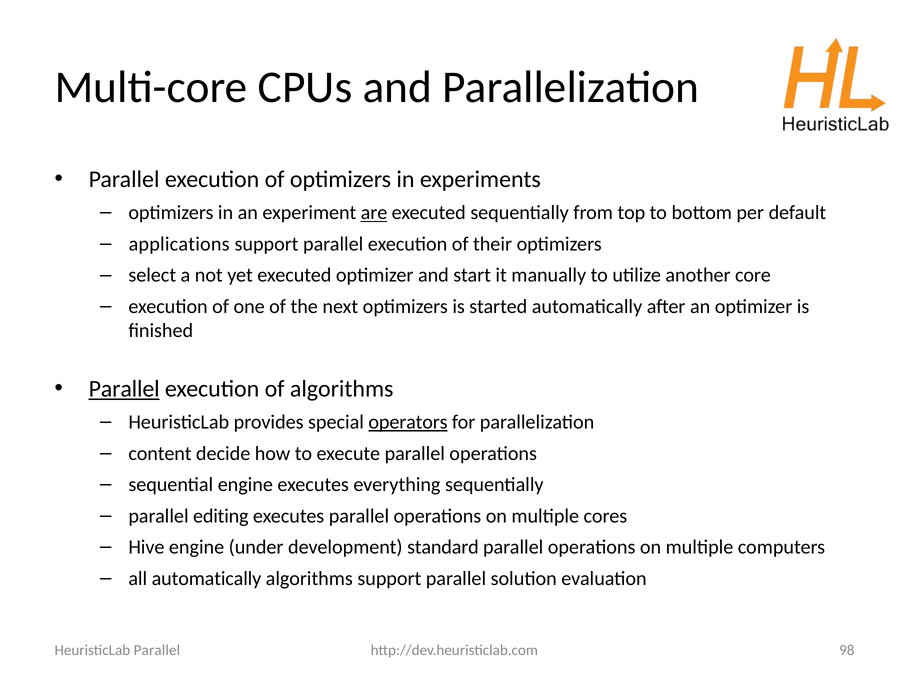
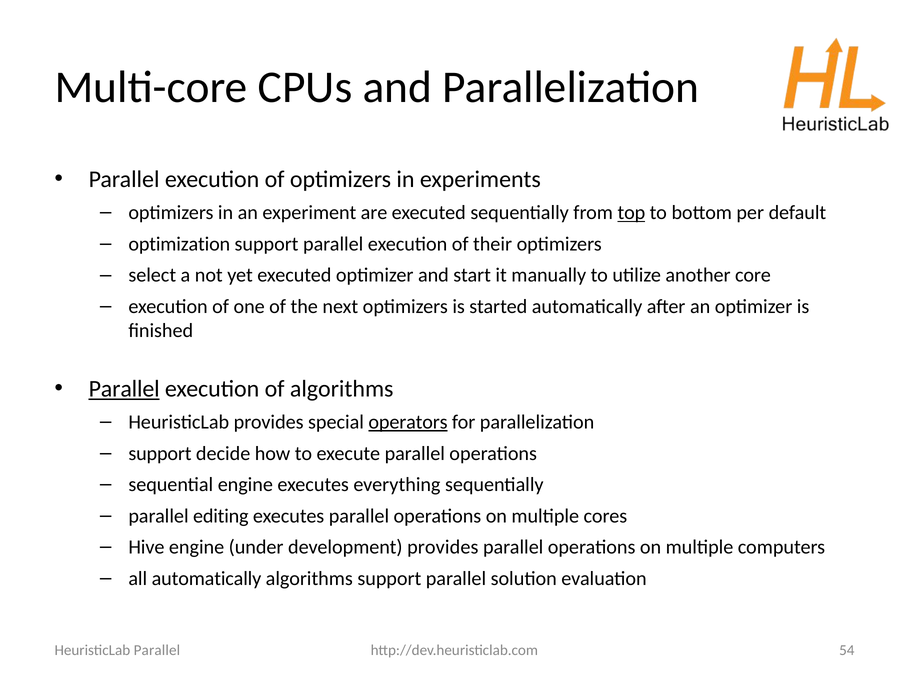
are underline: present -> none (374, 213)
top underline: none -> present (631, 213)
applications: applications -> optimization (179, 244)
content: content -> support (160, 454)
development standard: standard -> provides (443, 548)
98: 98 -> 54 (847, 651)
